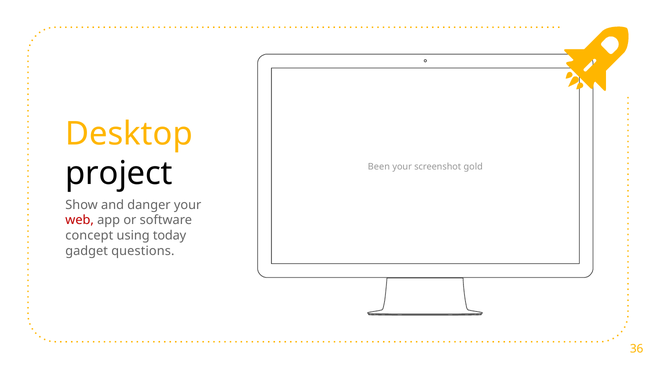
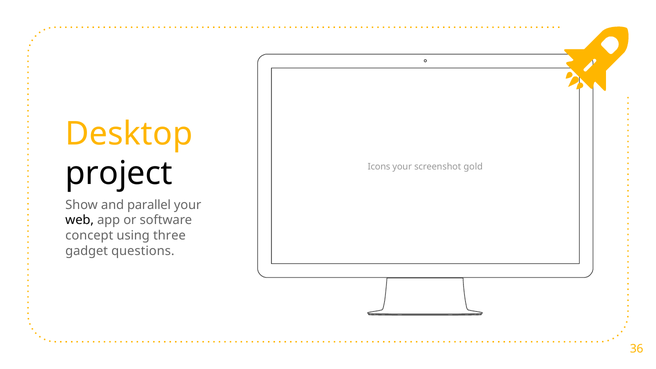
Been: Been -> Icons (379, 167)
danger: danger -> parallel (149, 205)
web colour: red -> black (80, 220)
today: today -> three (169, 236)
